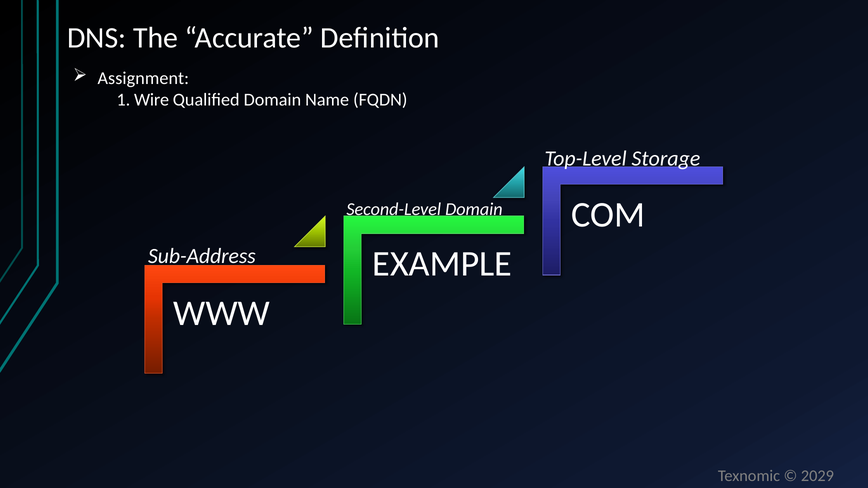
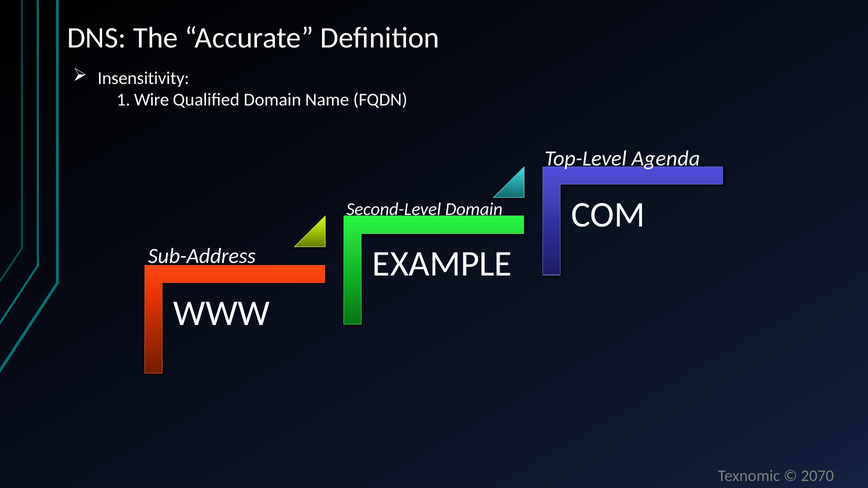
Assignment: Assignment -> Insensitivity (143, 78)
Storage: Storage -> Agenda (666, 158)
2029: 2029 -> 2070 (817, 476)
